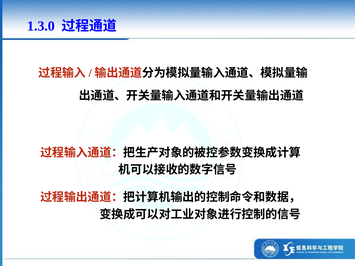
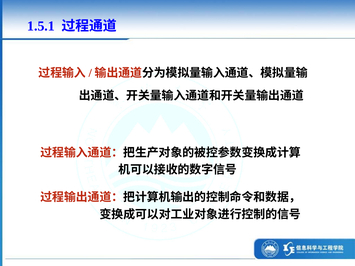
1.3.0: 1.3.0 -> 1.5.1 (41, 26)
